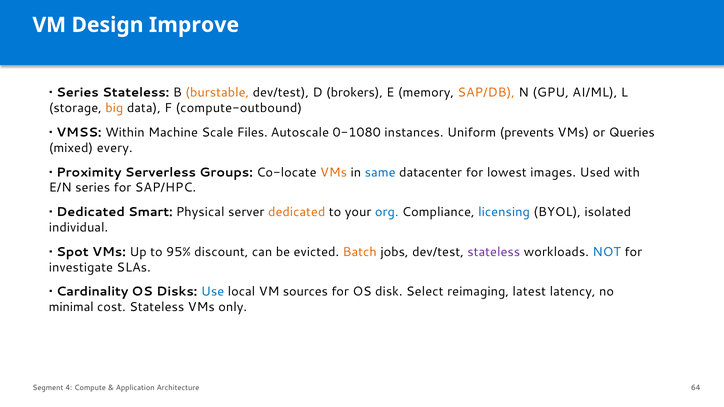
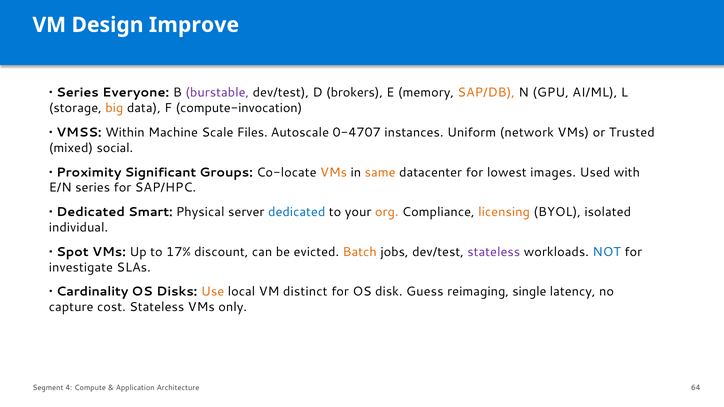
Series Stateless: Stateless -> Everyone (136, 93)
burstable colour: orange -> purple (217, 93)
compute-outbound: compute-outbound -> compute-invocation (239, 108)
0-1080: 0-1080 -> 0-4707 (357, 133)
prevents: prevents -> network (527, 133)
Queries: Queries -> Trusted (632, 133)
every: every -> social (115, 148)
Serverless: Serverless -> Significant (160, 172)
same colour: blue -> orange (380, 172)
dedicated colour: orange -> blue (297, 212)
org colour: blue -> orange (387, 212)
licensing colour: blue -> orange (504, 212)
95%: 95% -> 17% (178, 252)
Use colour: blue -> orange (213, 292)
sources: sources -> distinct (305, 292)
Select: Select -> Guess (425, 292)
latest: latest -> single (529, 292)
minimal: minimal -> capture (71, 307)
